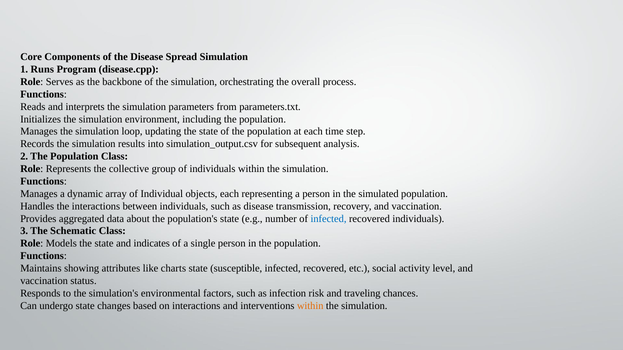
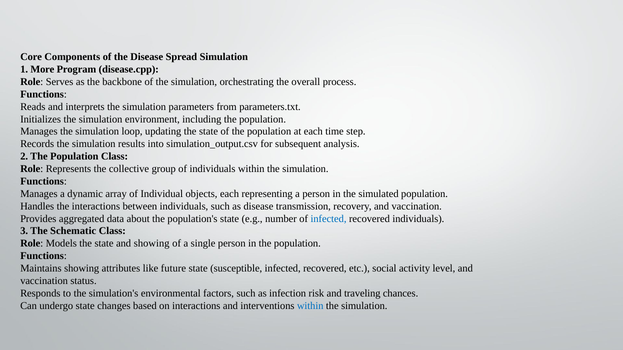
Runs: Runs -> More (42, 69)
and indicates: indicates -> showing (152, 244)
charts: charts -> future (173, 269)
within colour: orange -> blue (310, 306)
